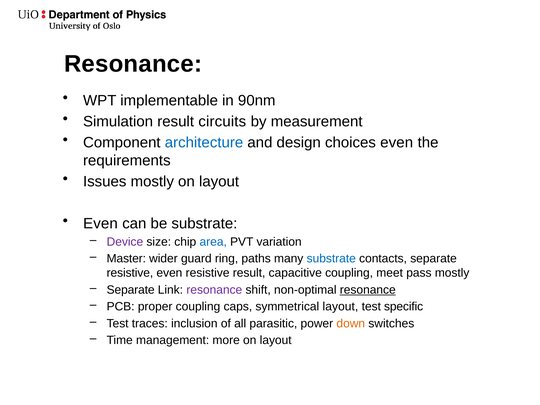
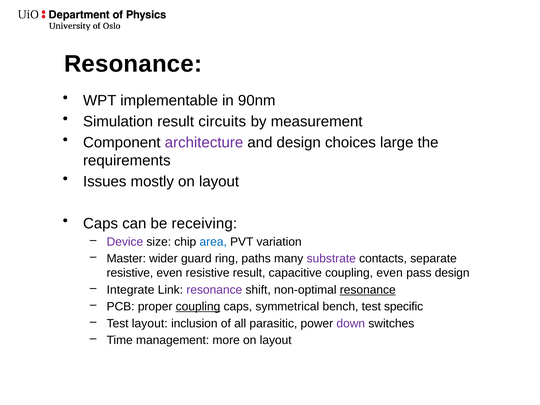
architecture colour: blue -> purple (204, 142)
choices even: even -> large (397, 142)
Even: Even -> Caps (101, 223)
be substrate: substrate -> receiving (204, 223)
substrate colour: blue -> purple (331, 259)
coupling meet: meet -> even (390, 273)
pass mostly: mostly -> design (452, 273)
Separate: Separate -> Integrate (131, 290)
coupling underline: none -> present (198, 307)
symmetrical layout: layout -> bench (340, 307)
Test traces: traces -> layout (150, 323)
down colour: orange -> purple (351, 323)
